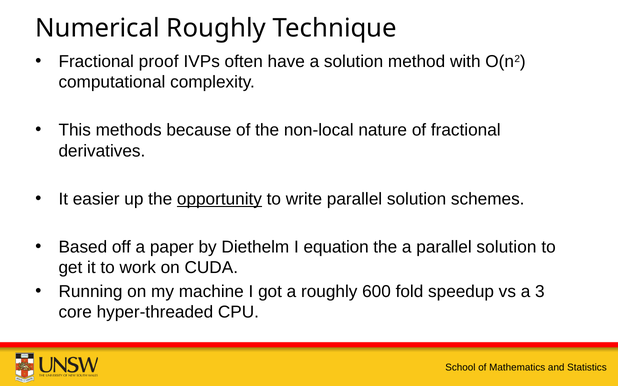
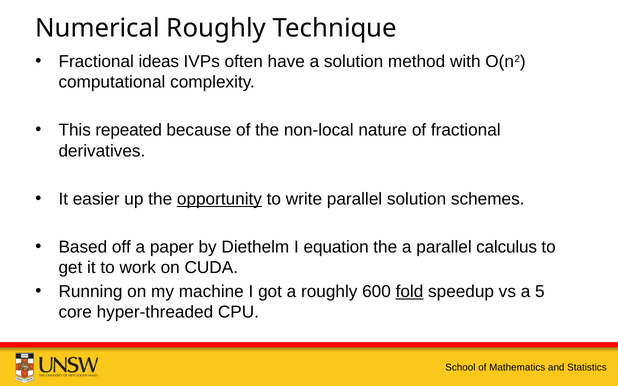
proof: proof -> ideas (159, 62)
methods: methods -> repeated (129, 130)
a parallel solution: solution -> calculus (507, 247)
fold underline: none -> present (409, 292)
3: 3 -> 5 (540, 292)
